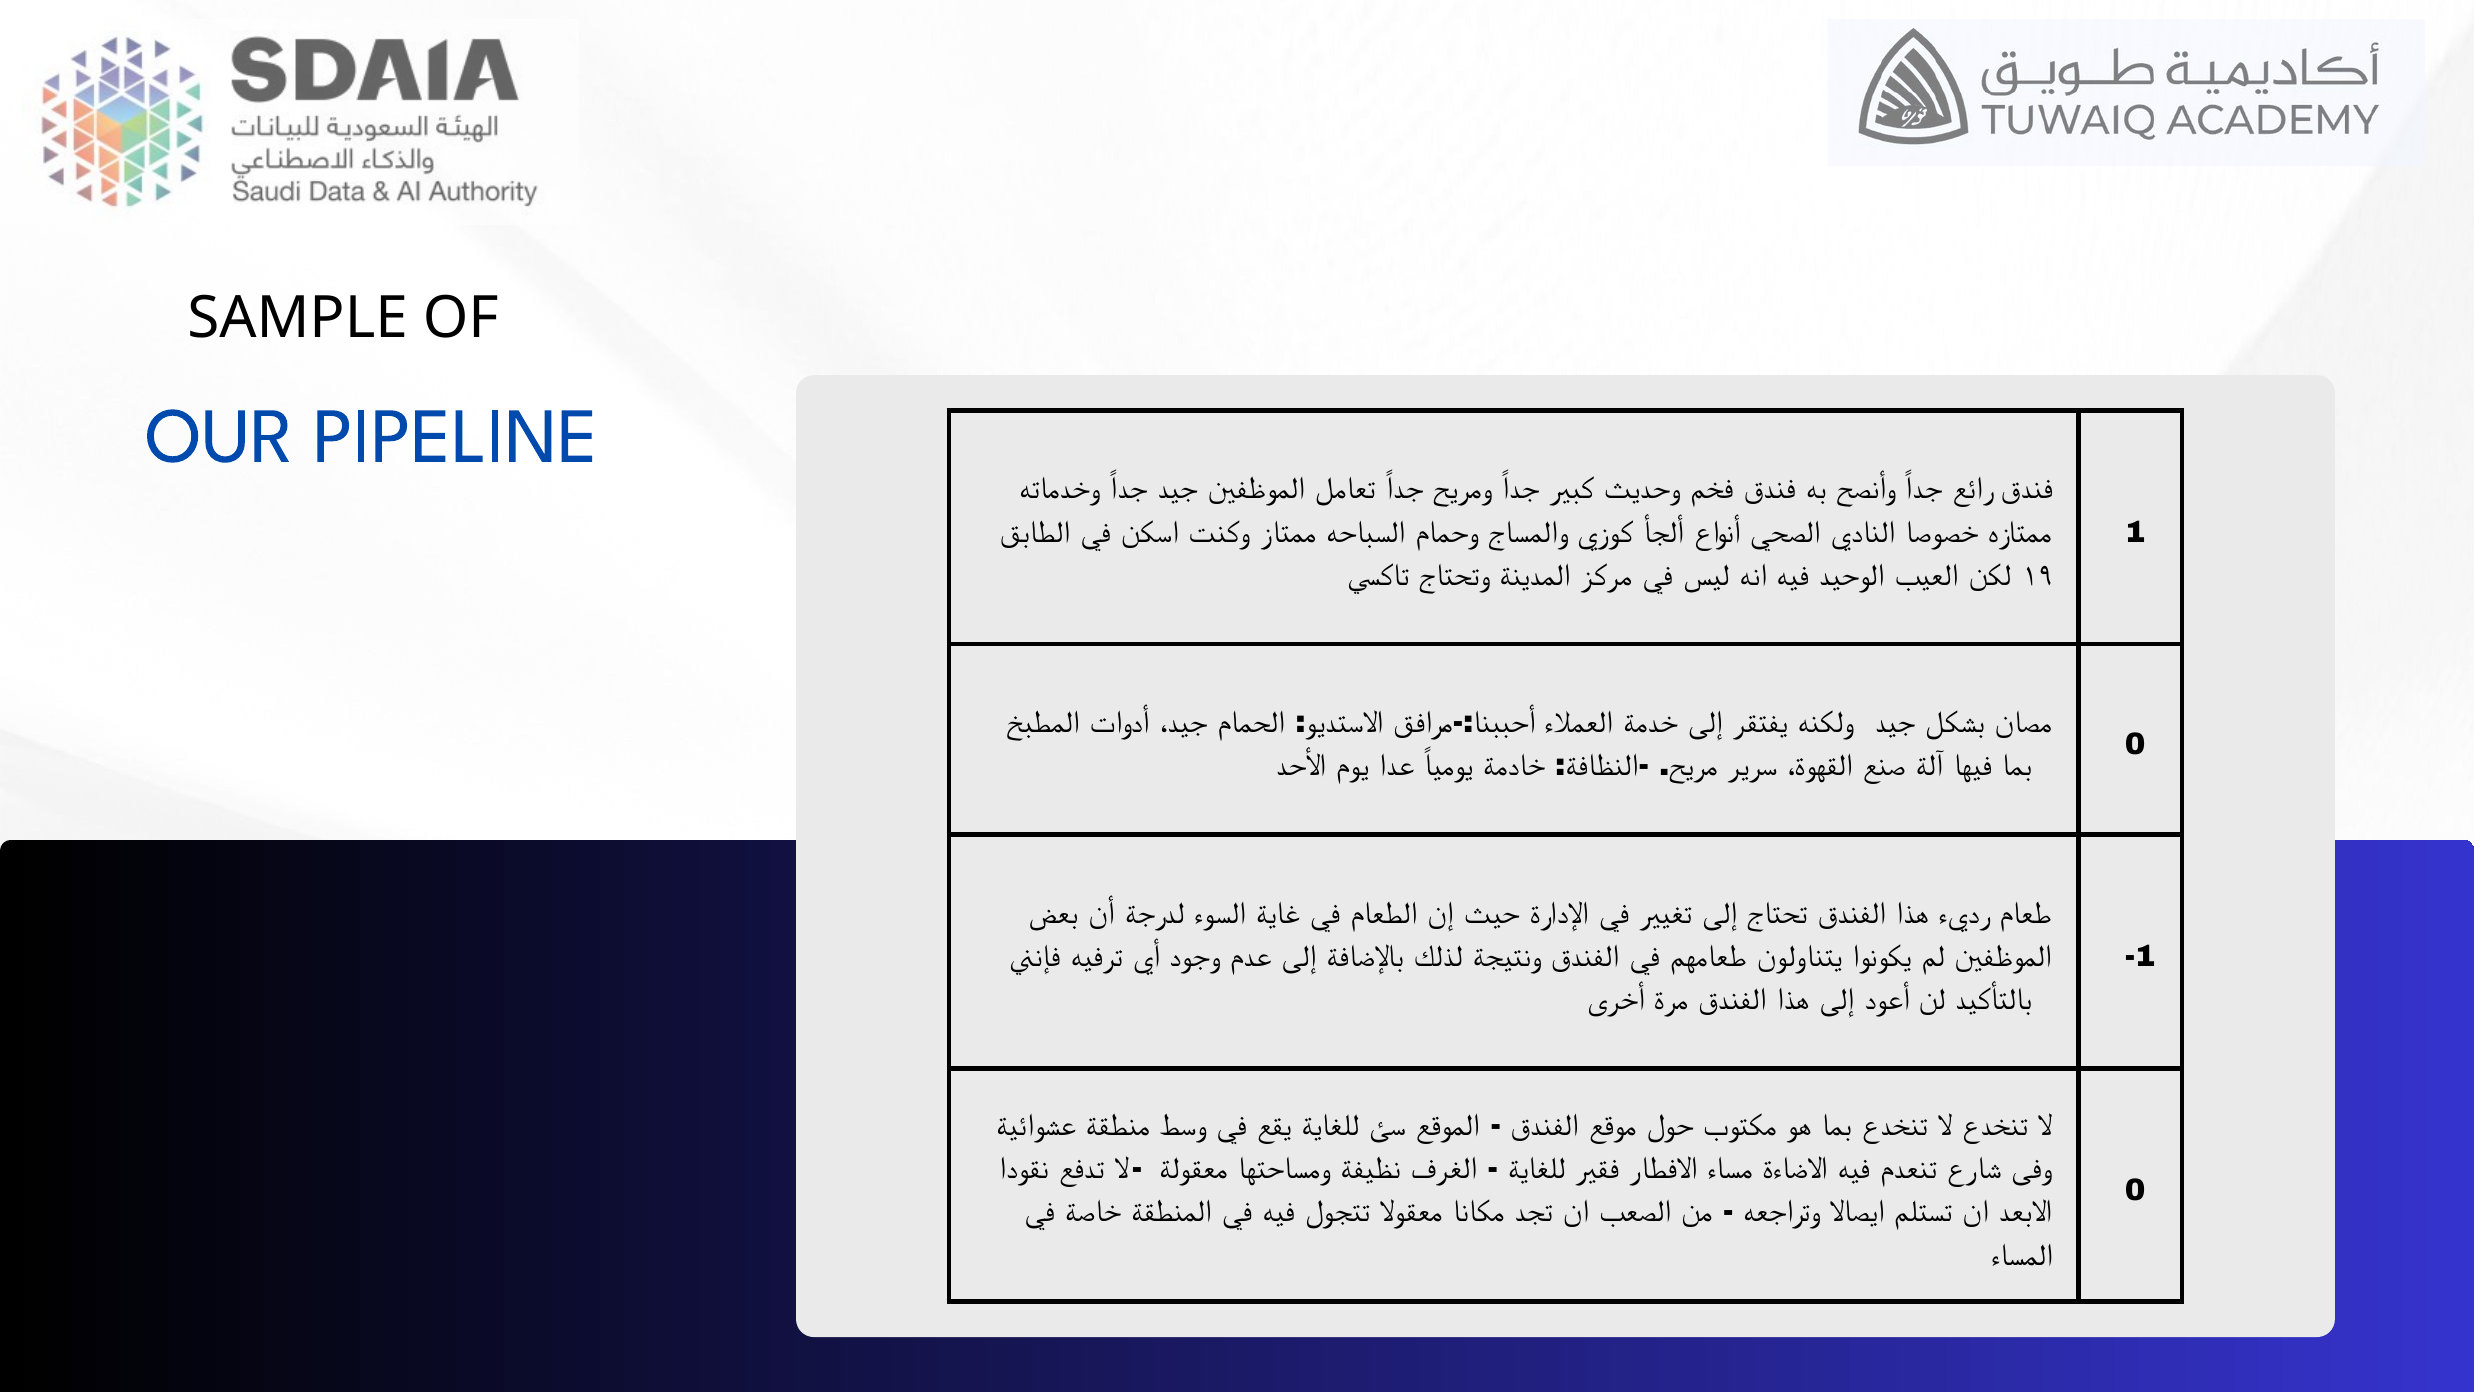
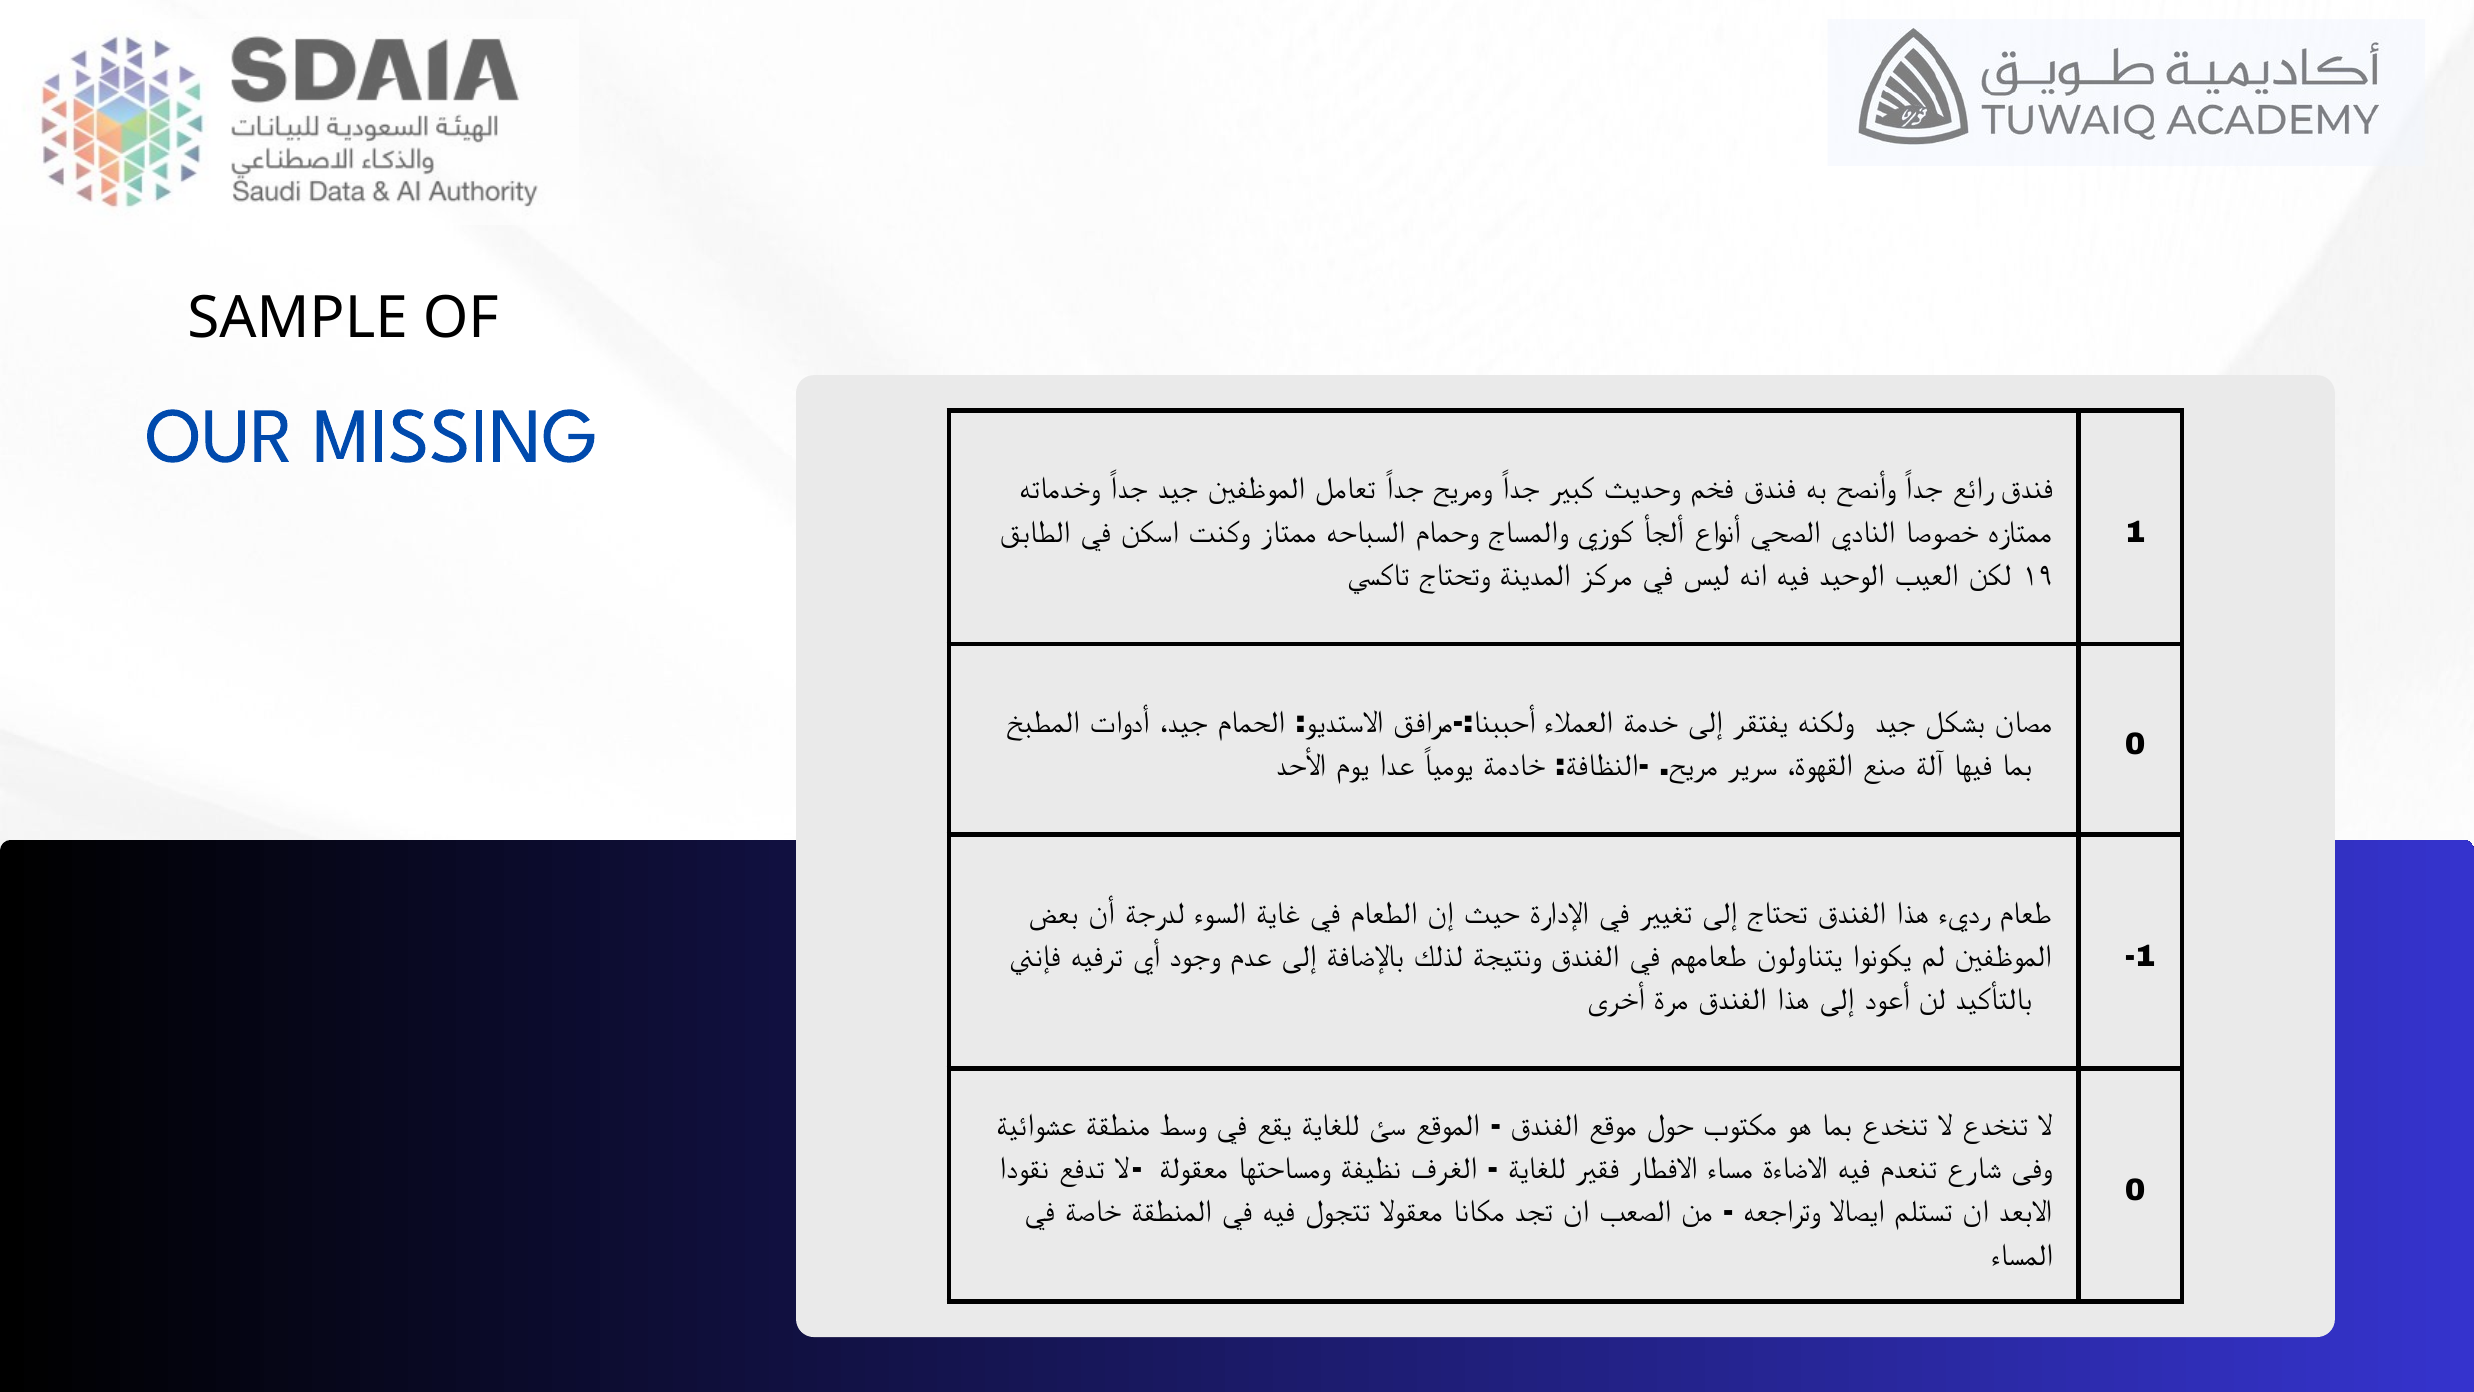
PIPELINE: PIPELINE -> MISSING (455, 436)
